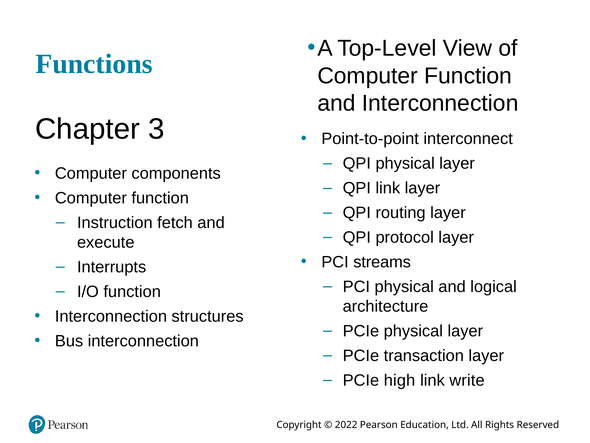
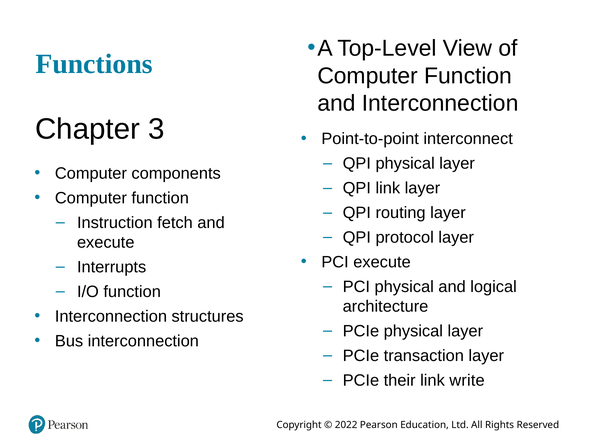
PCI streams: streams -> execute (382, 262)
high: high -> their (400, 380)
